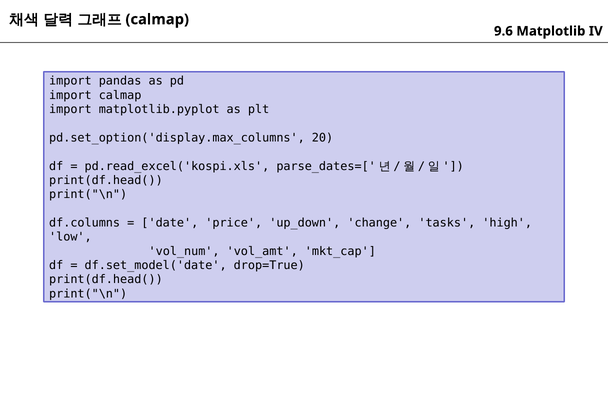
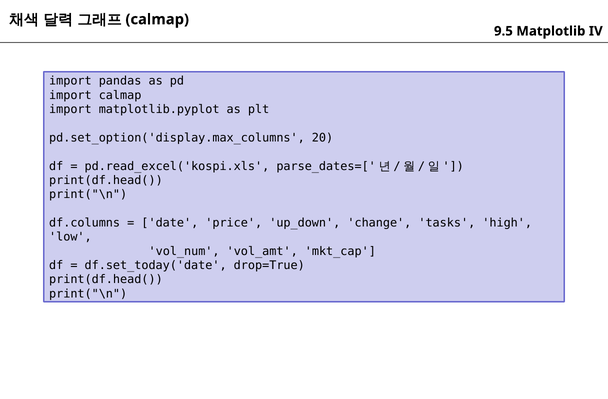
9.6: 9.6 -> 9.5 (503, 31)
df.set_model('date: df.set_model('date -> df.set_today('date (156, 266)
